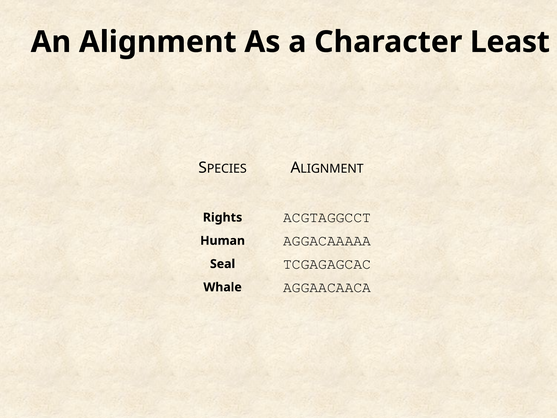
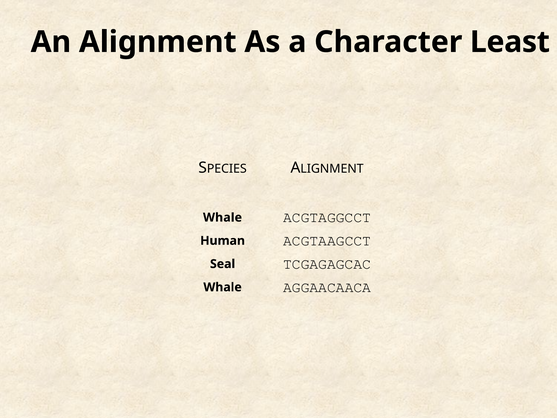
Rights: Rights -> Whale (223, 217)
AGGACAAAAA: AGGACAAAAA -> ACGTAAGCCT (327, 241)
